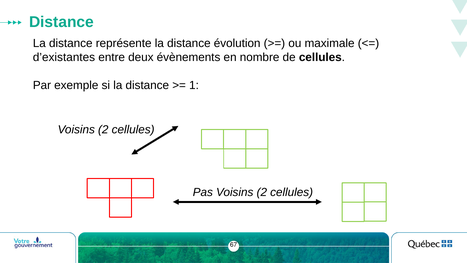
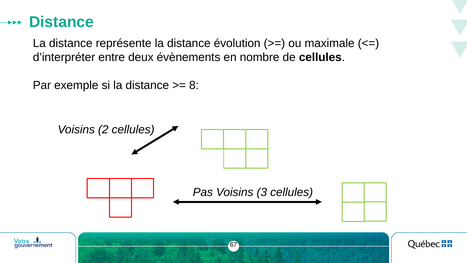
d’existantes: d’existantes -> d’interpréter (64, 57)
1: 1 -> 8 (194, 85)
Pas Voisins 2: 2 -> 3 (262, 192)
